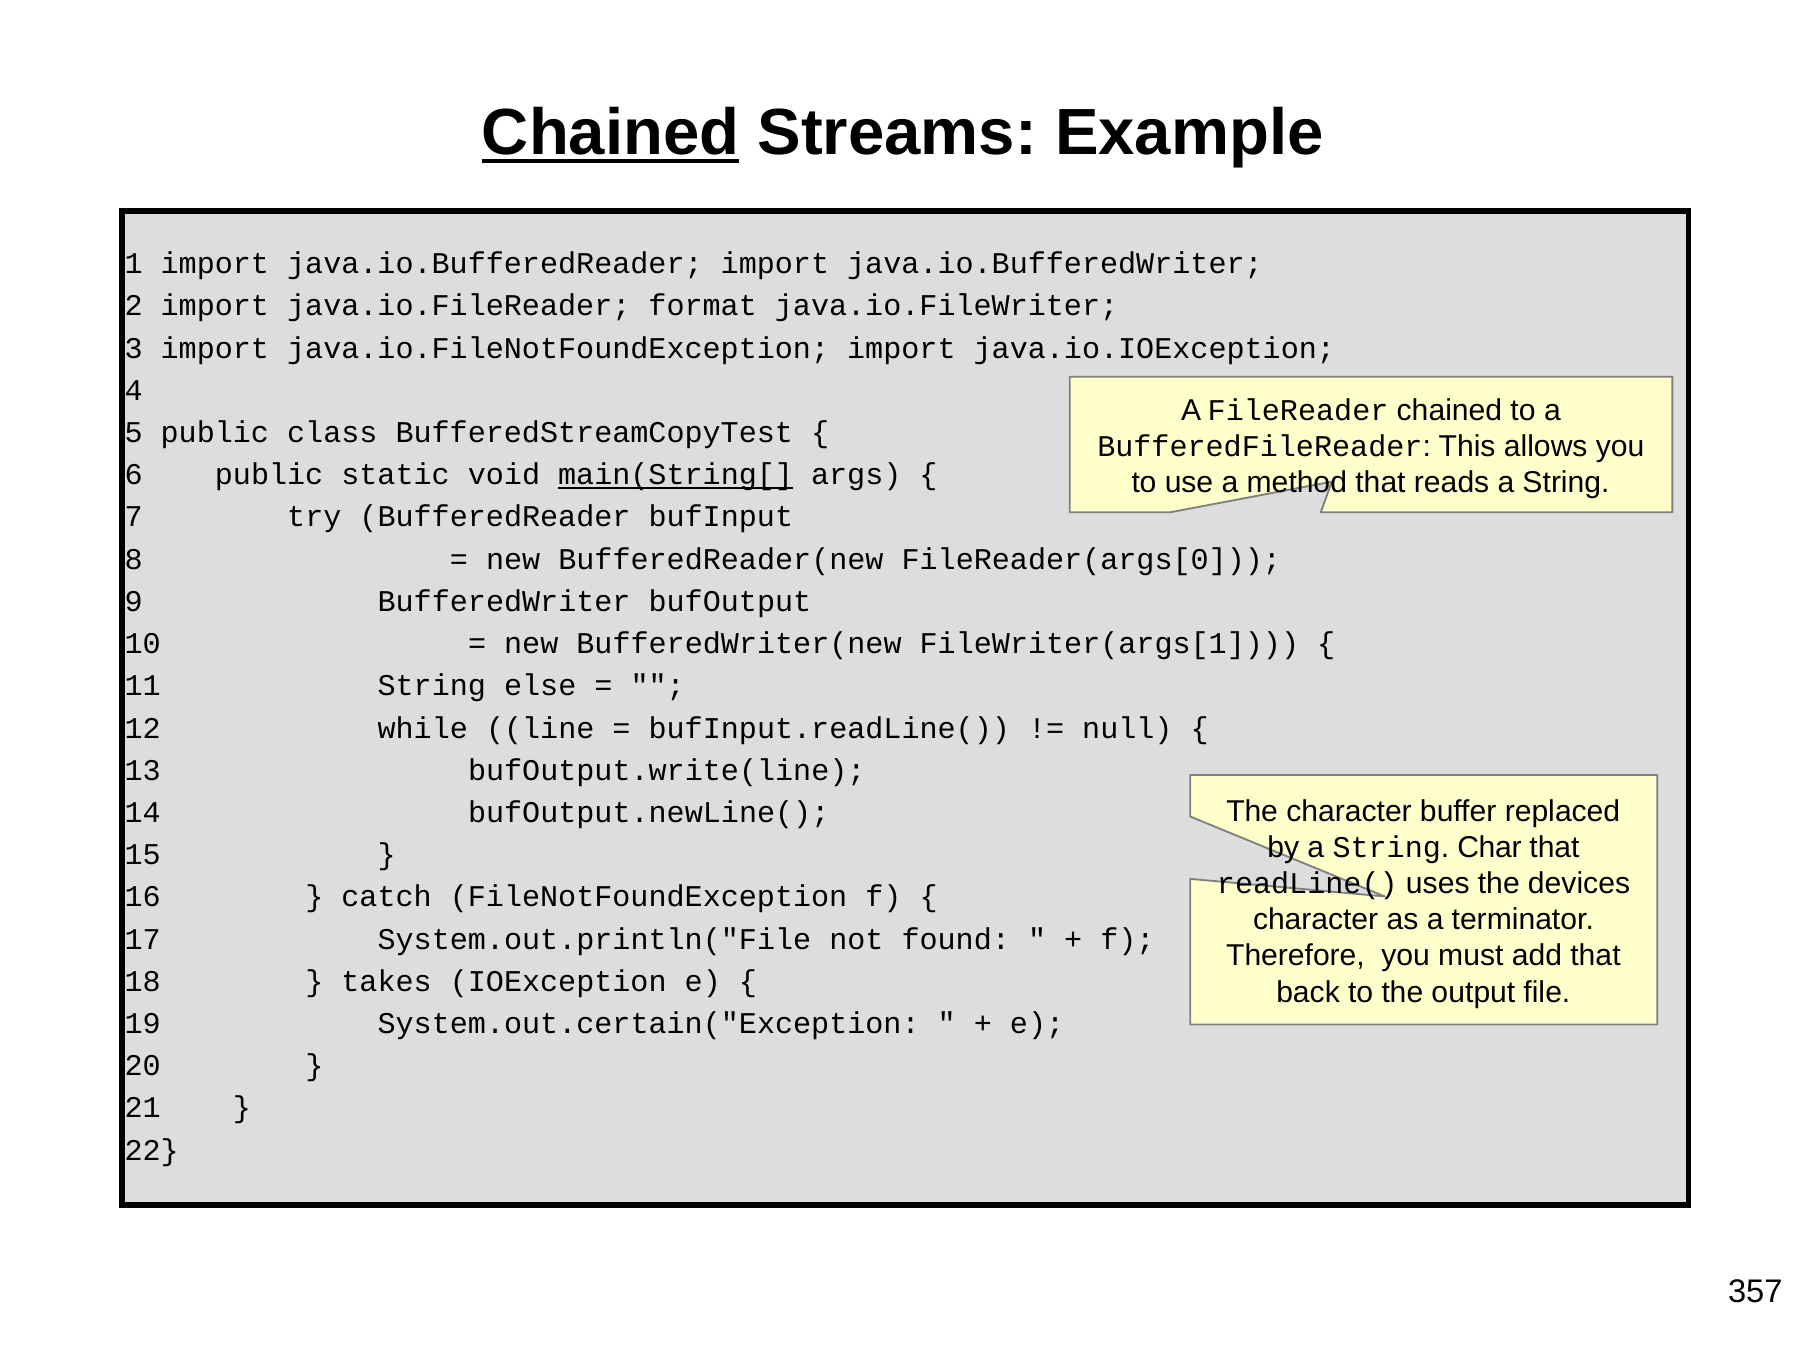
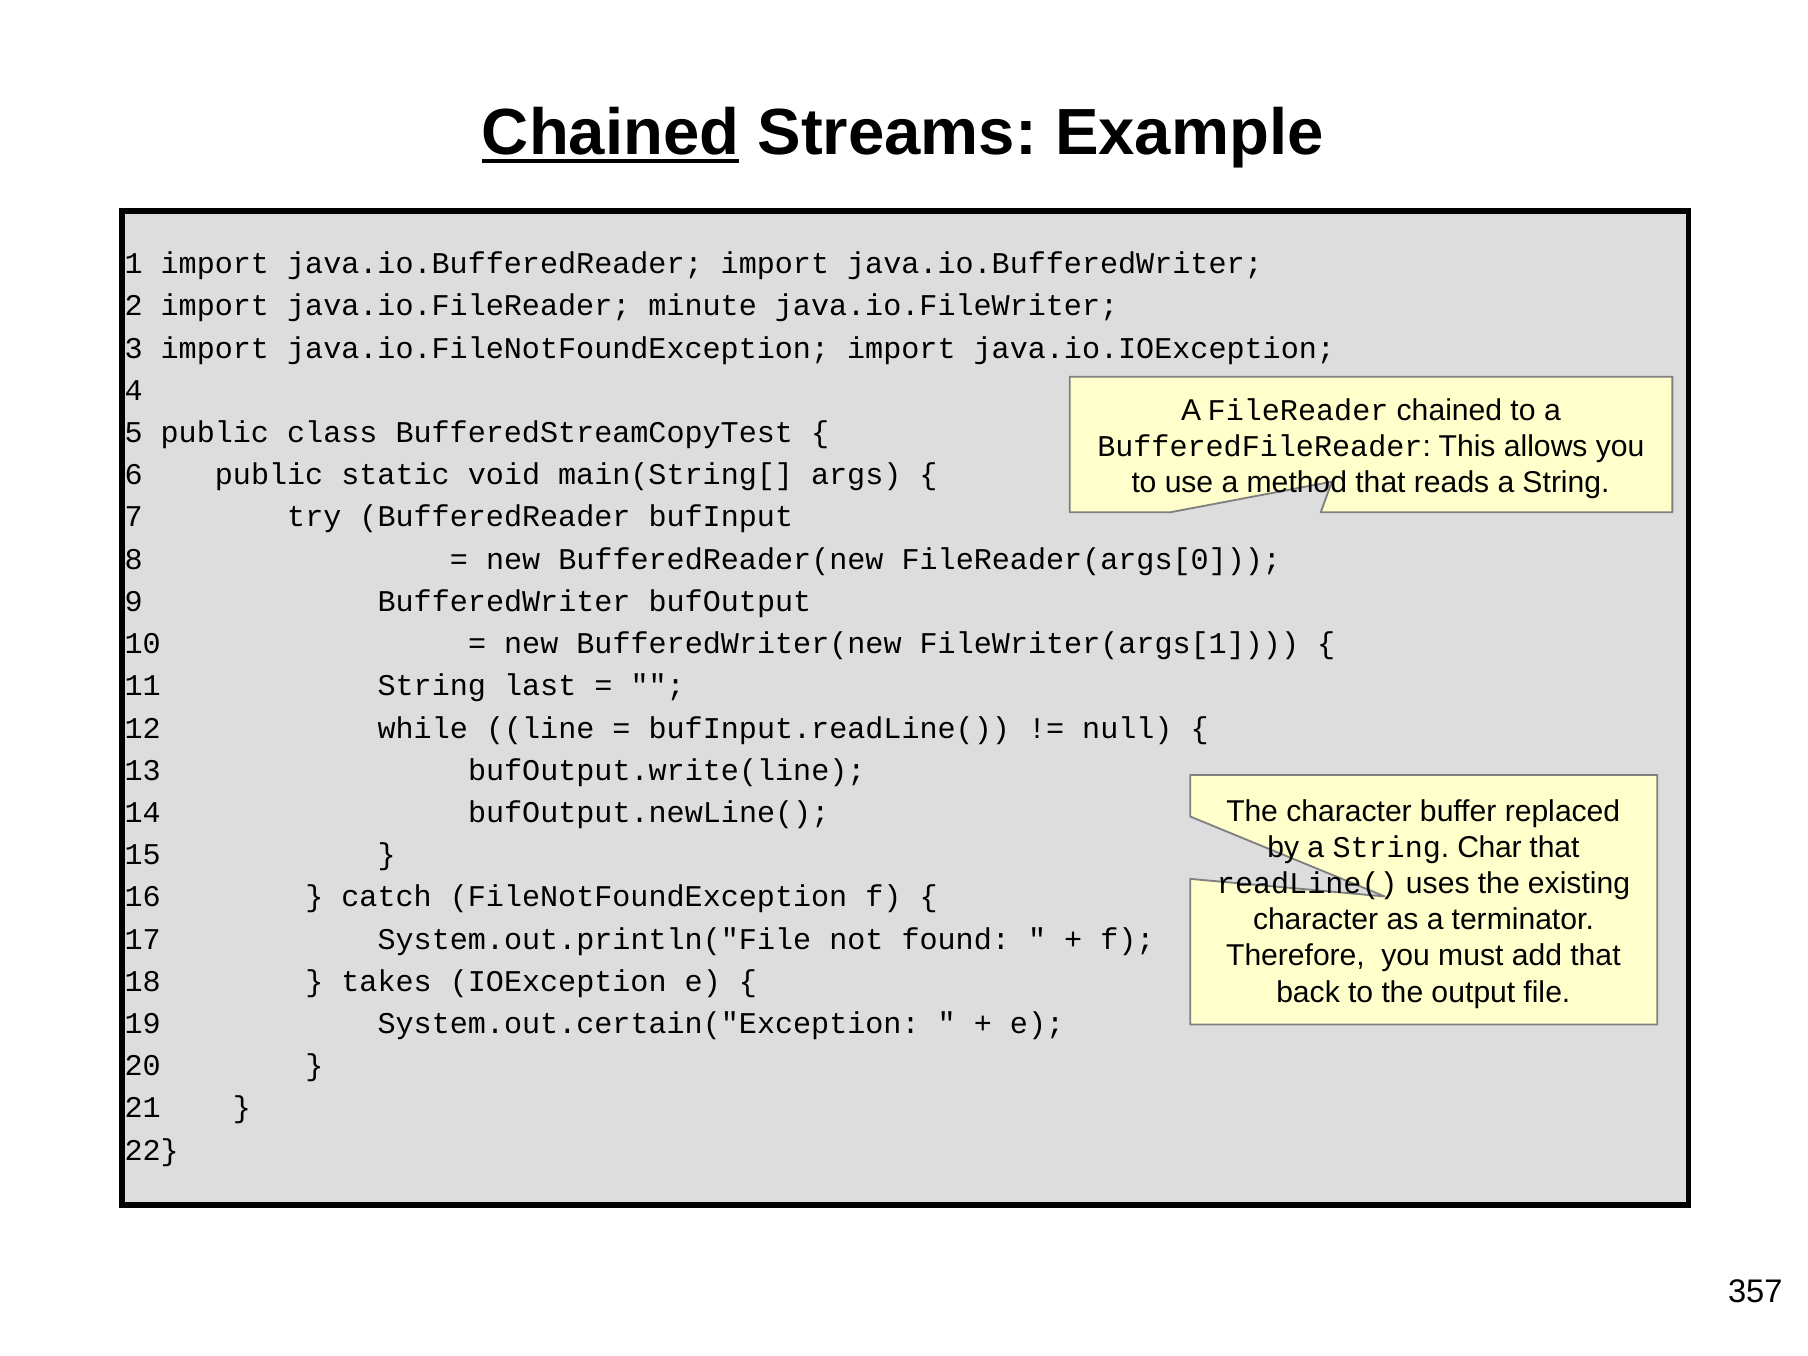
format: format -> minute (703, 306)
main(String[ underline: present -> none (676, 475)
else: else -> last (540, 686)
devices: devices -> existing (1579, 884)
